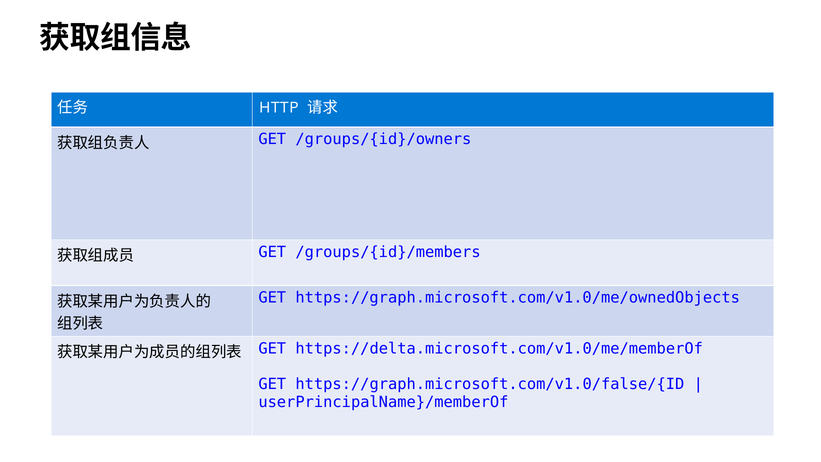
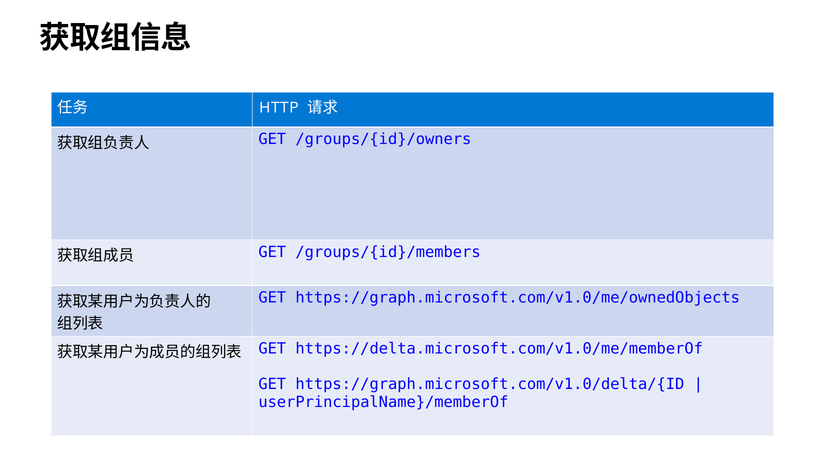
https://graph.microsoft.com/v1.0/false/{ID: https://graph.microsoft.com/v1.0/false/{ID -> https://graph.microsoft.com/v1.0/delta/{ID (490, 384)
